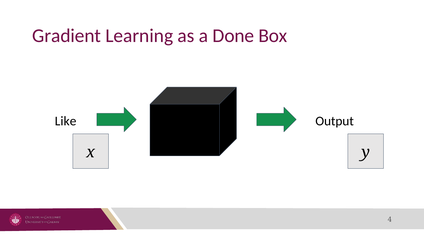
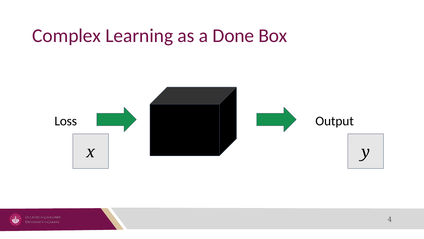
Gradient: Gradient -> Complex (67, 36)
Like: Like -> Loss (66, 121)
